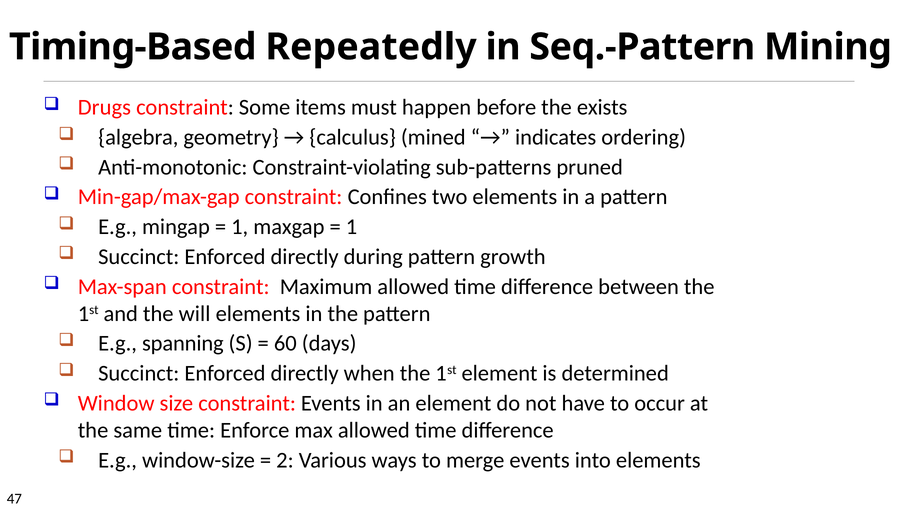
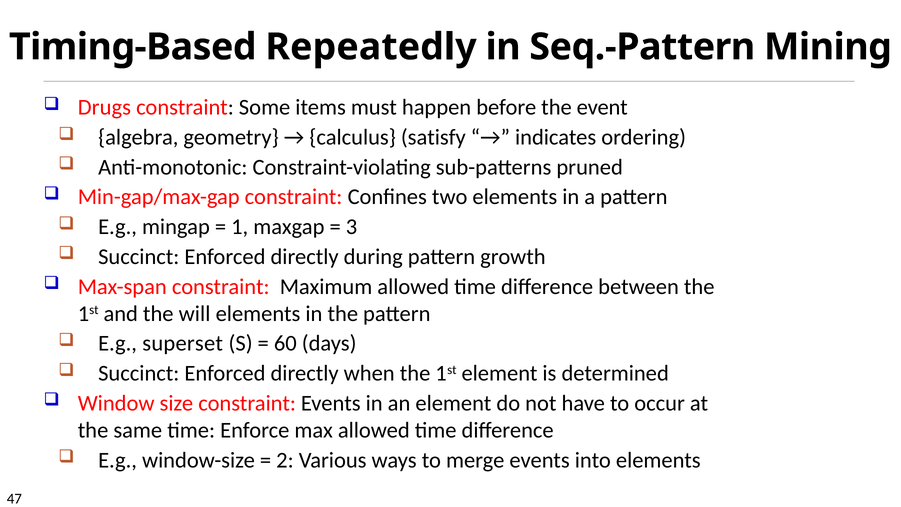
exists: exists -> event (602, 107)
mined: mined -> satisfy (433, 137)
1: 1 -> 3 (352, 227)
spanning: spanning -> superset (183, 343)
